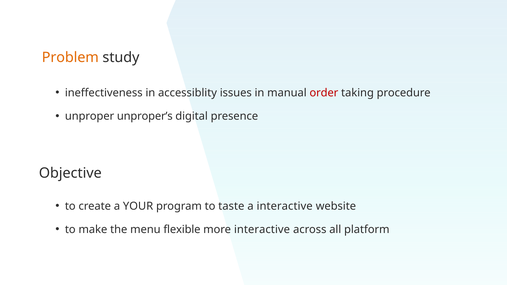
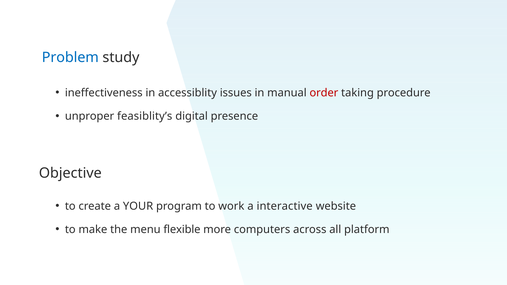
Problem colour: orange -> blue (70, 57)
unproper’s: unproper’s -> feasiblity’s (145, 116)
taste: taste -> work (231, 206)
more interactive: interactive -> computers (262, 230)
